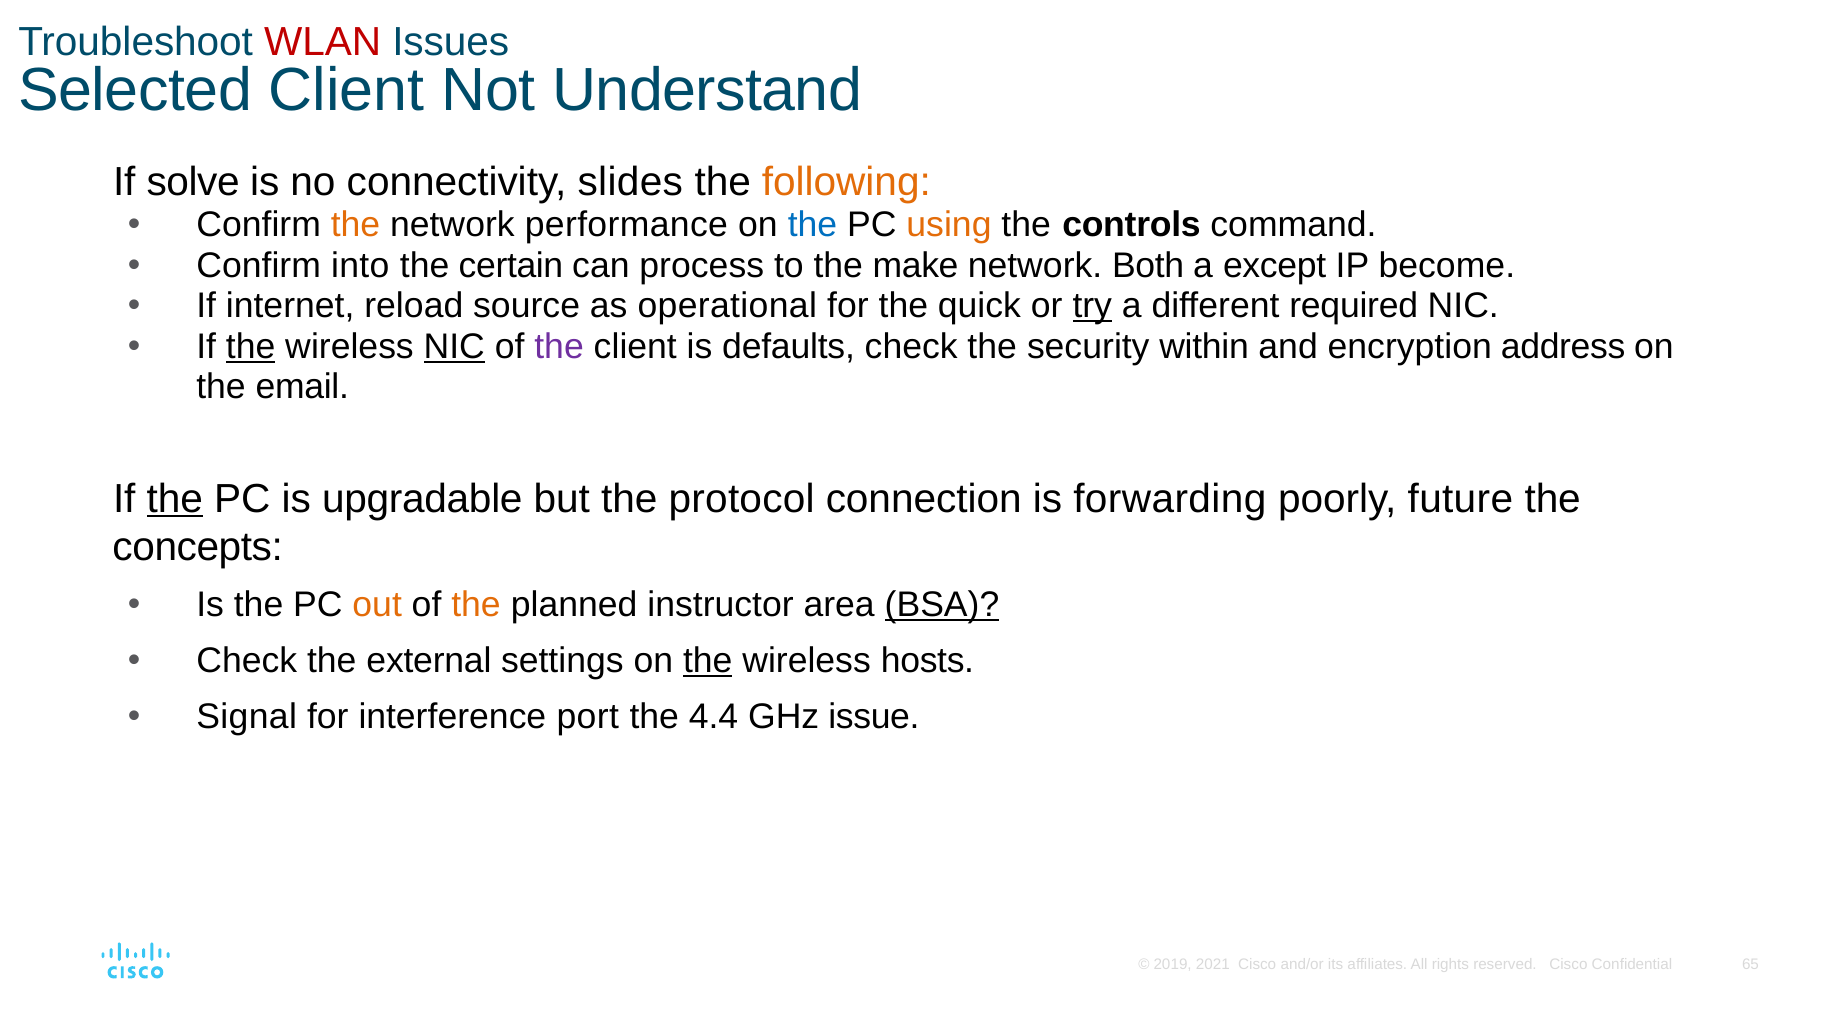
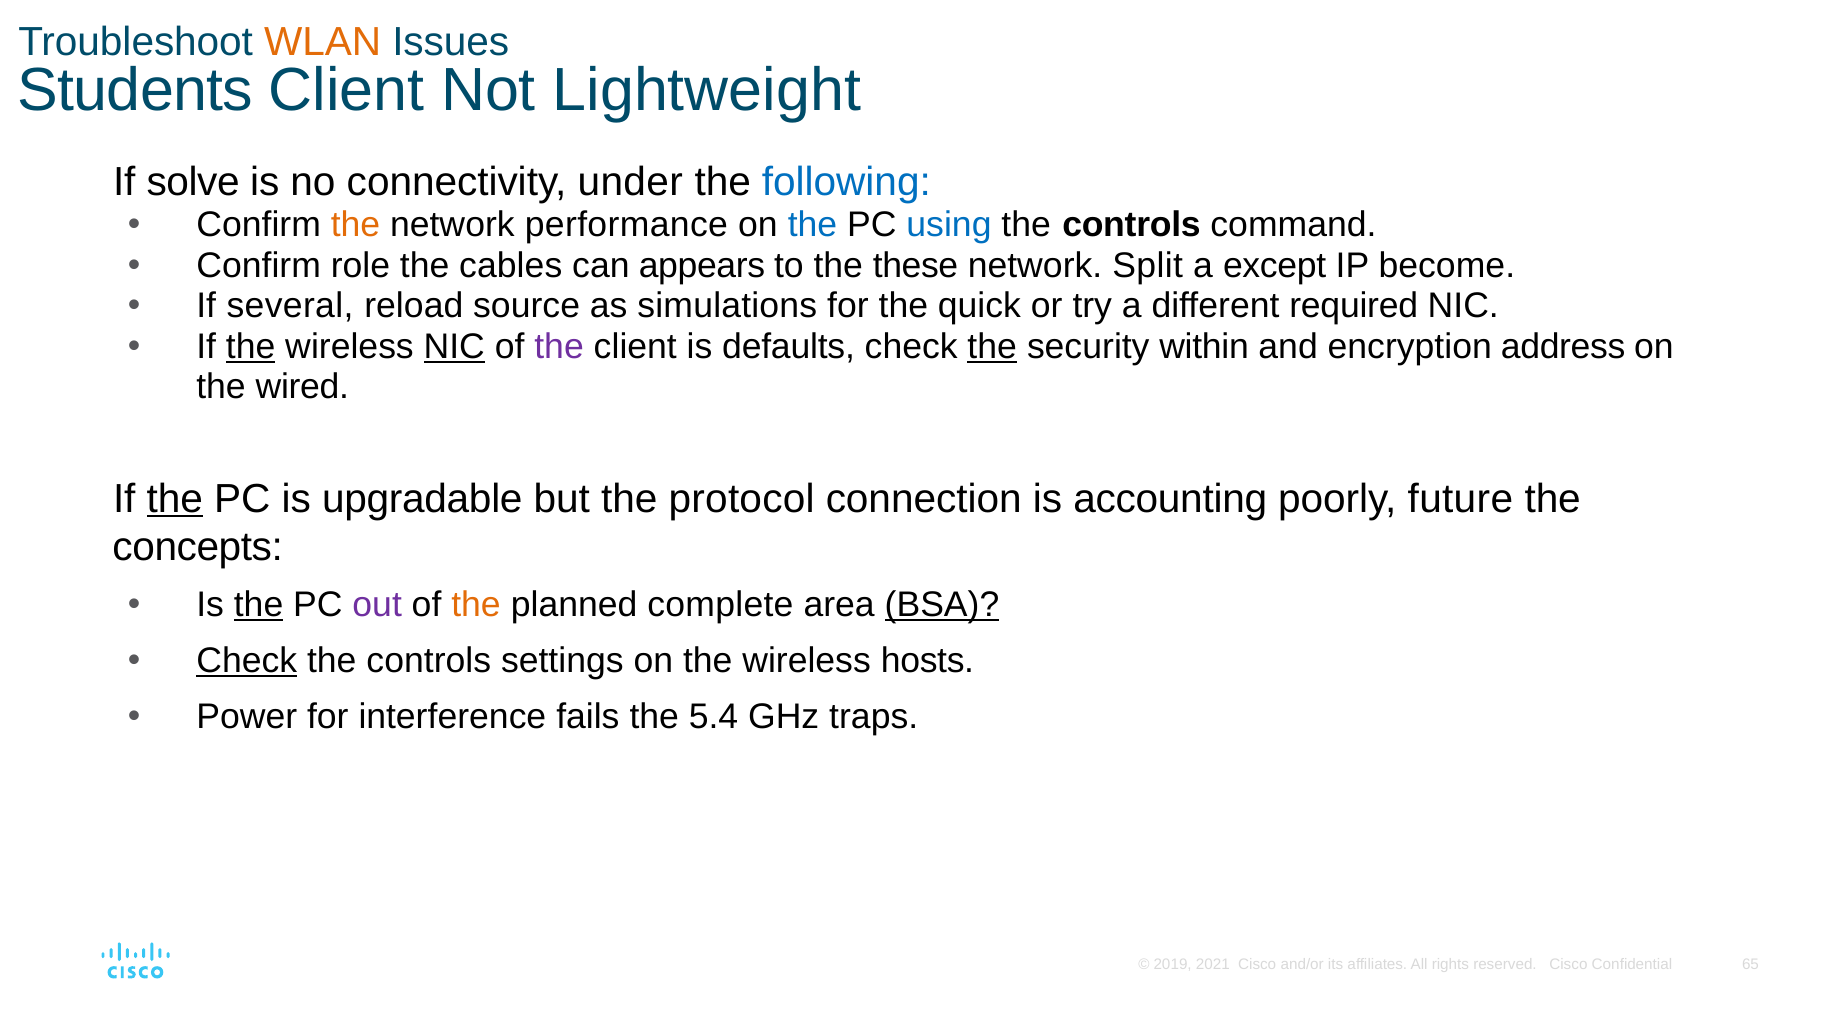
WLAN colour: red -> orange (323, 42)
Selected: Selected -> Students (135, 90)
Understand: Understand -> Lightweight (707, 90)
slides: slides -> under (630, 183)
following colour: orange -> blue (846, 183)
using colour: orange -> blue (949, 225)
into: into -> role (360, 265)
certain: certain -> cables (511, 265)
process: process -> appears (702, 265)
make: make -> these (916, 265)
Both: Both -> Split (1148, 265)
internet: internet -> several (290, 306)
operational: operational -> simulations (727, 306)
try underline: present -> none (1092, 306)
the underline: none -> present (992, 346)
email: email -> wired (302, 387)
forwarding: forwarding -> accounting (1170, 499)
the underline: none -> present (259, 605)
out colour: orange -> purple (377, 605)
instructor: instructor -> complete (720, 605)
Check underline: none -> present (247, 661)
external: external -> controls (429, 661)
the underline: present -> none (708, 661)
Signal: Signal -> Power (247, 717)
port: port -> fails (588, 717)
4.4: 4.4 -> 5.4 (714, 717)
issue: issue -> traps (874, 717)
